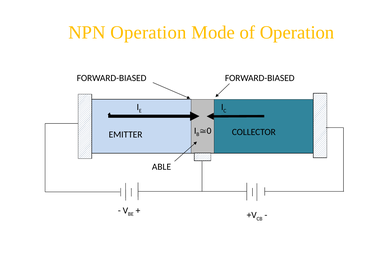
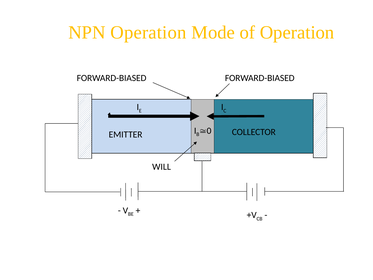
ABLE: ABLE -> WILL (162, 167)
